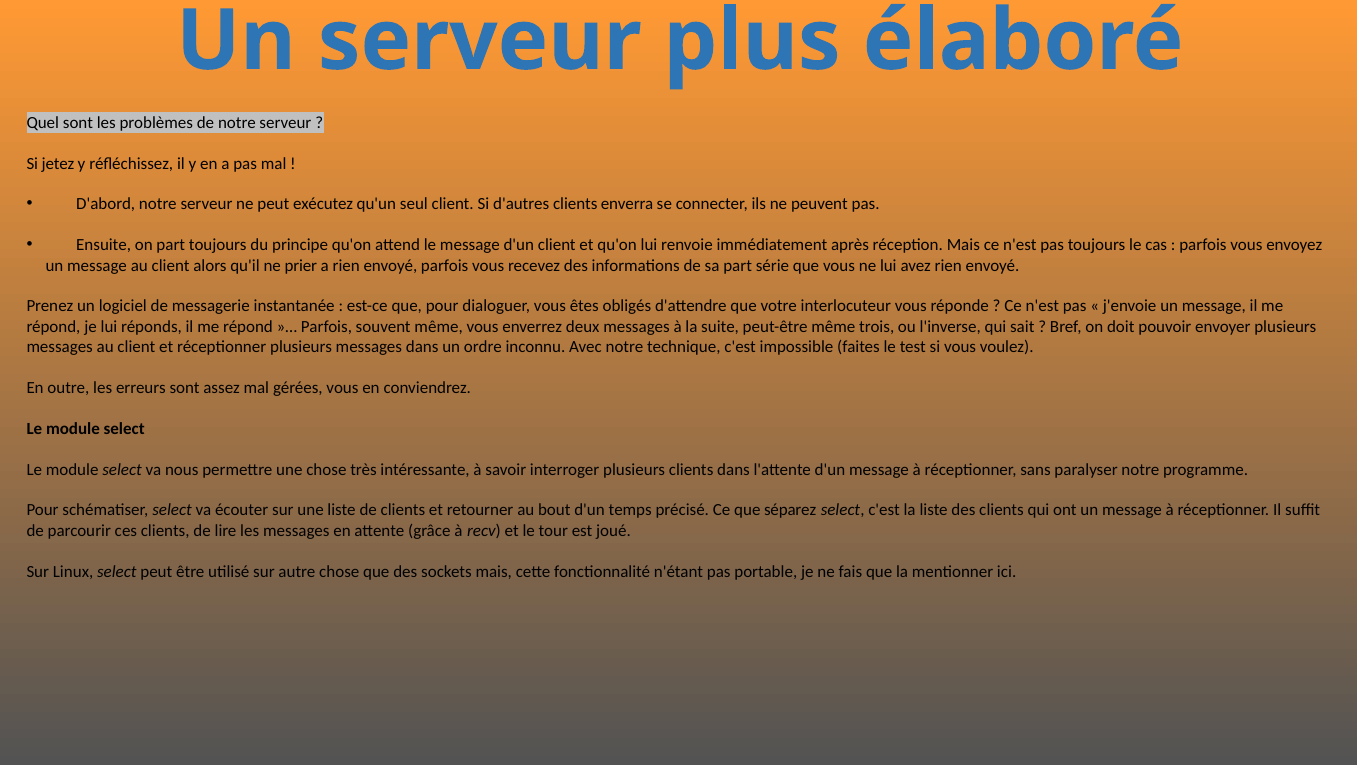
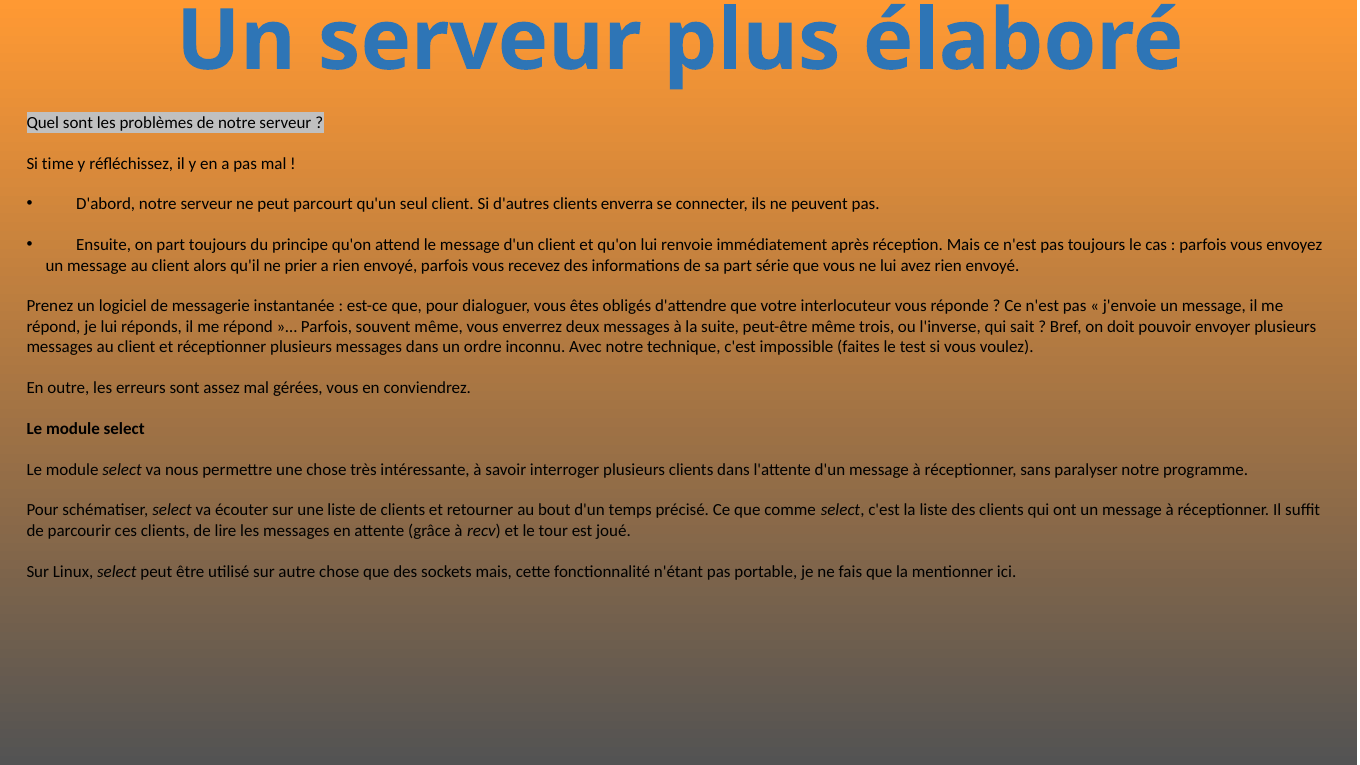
jetez: jetez -> time (58, 163)
exécutez: exécutez -> parcourt (323, 204)
séparez: séparez -> comme (790, 510)
